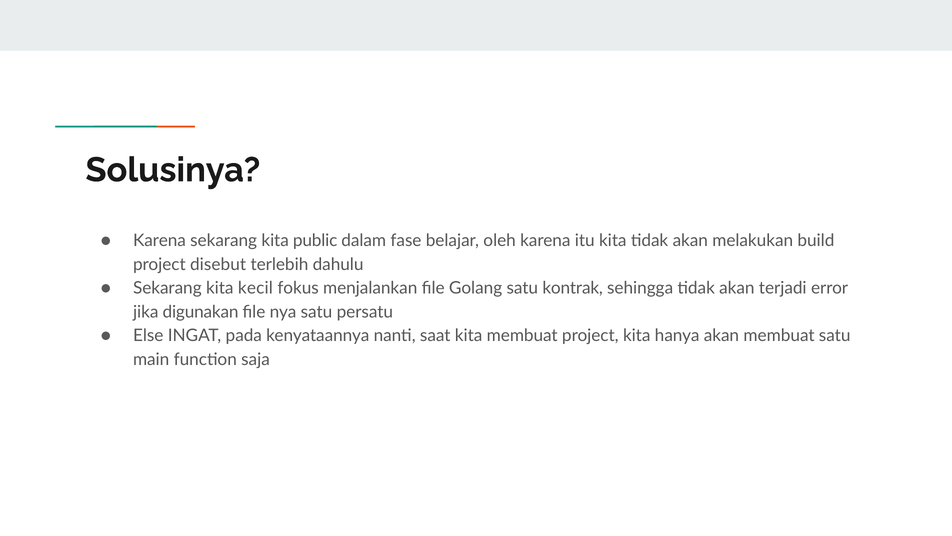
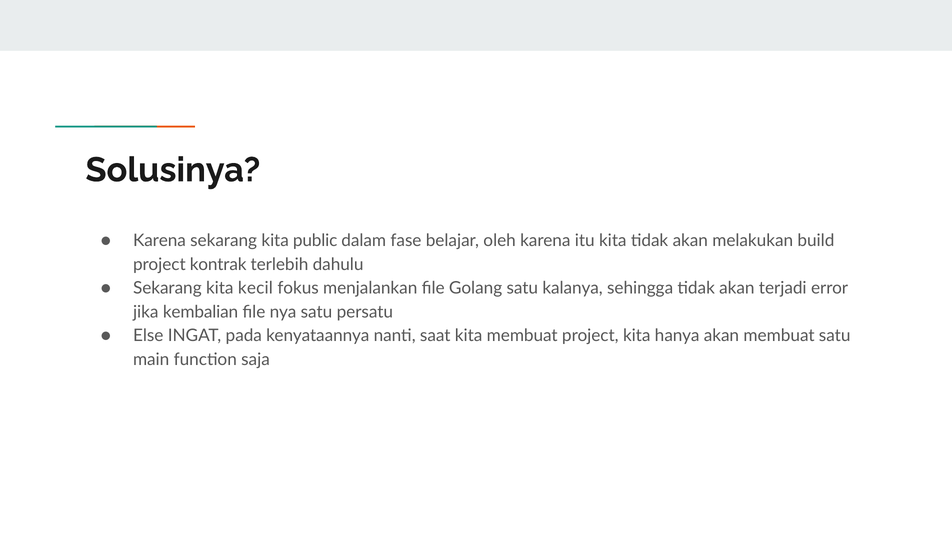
disebut: disebut -> kontrak (218, 264)
kontrak: kontrak -> kalanya (573, 288)
digunakan: digunakan -> kembalian (201, 312)
